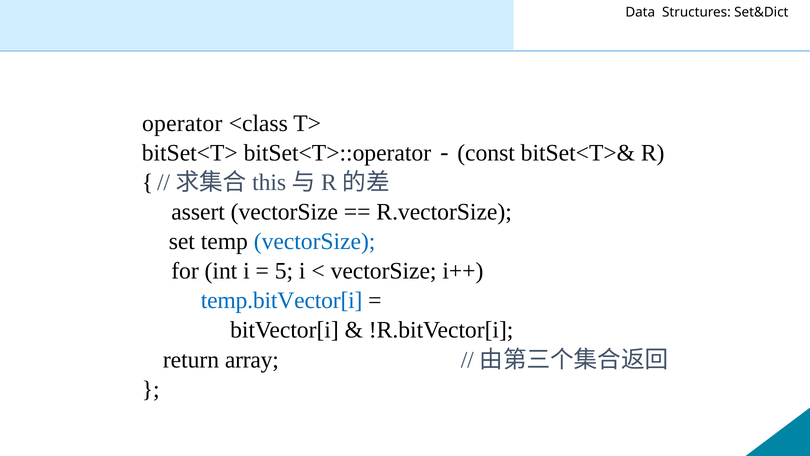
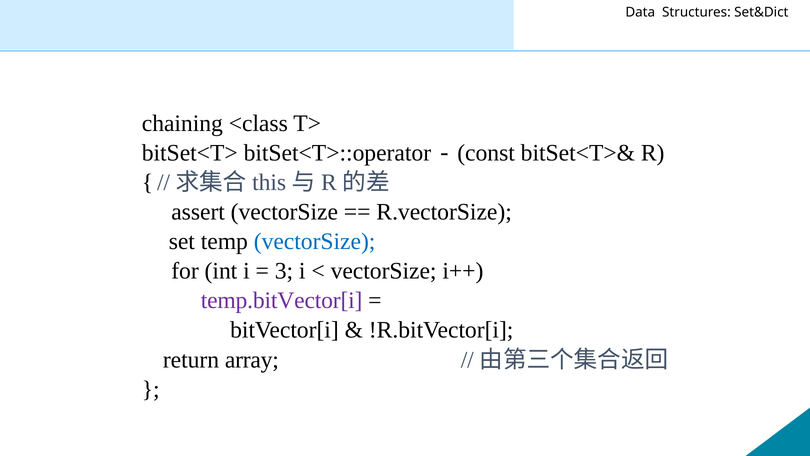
operator: operator -> chaining (182, 123)
5: 5 -> 3 (284, 271)
temp.bitVector[i colour: blue -> purple (282, 300)
